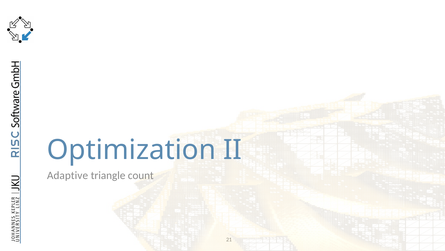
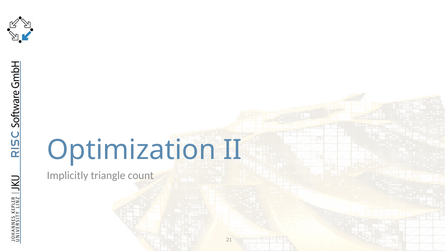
Adaptive: Adaptive -> Implicitly (68, 175)
